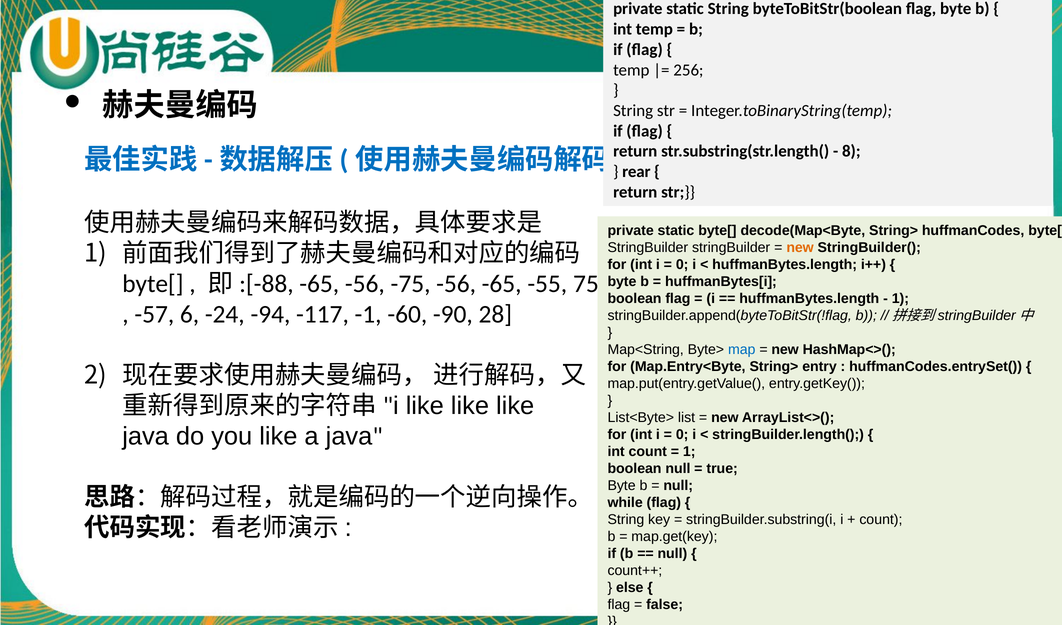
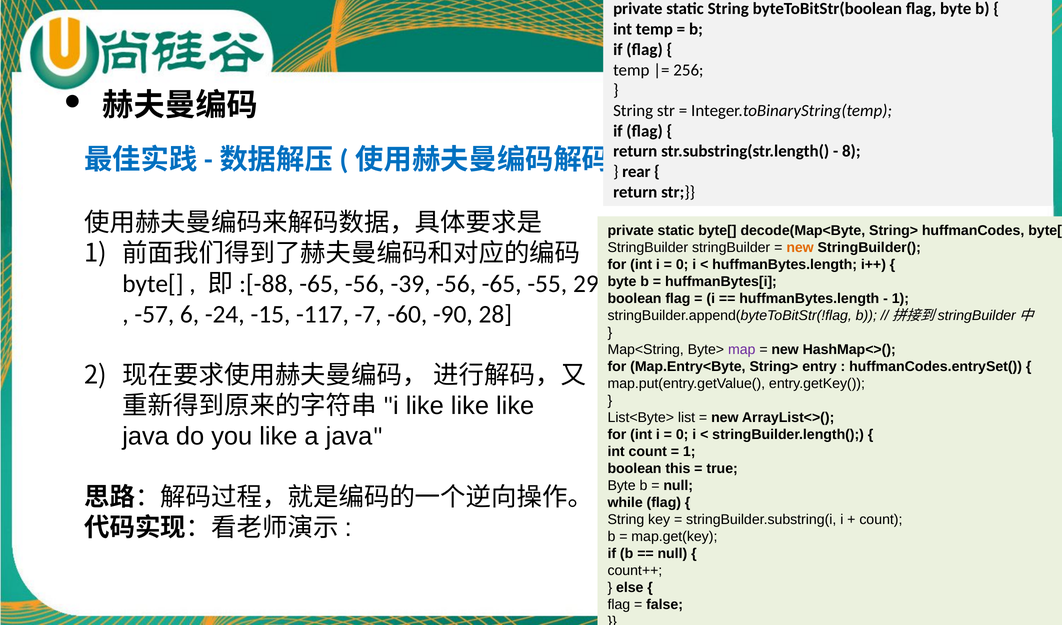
-75: -75 -> -39 (411, 284)
75: 75 -> 29 (586, 284)
-94: -94 -> -15 (270, 314)
-1: -1 -> -7 (368, 314)
map colour: blue -> purple (742, 350)
boolean null: null -> this (678, 469)
